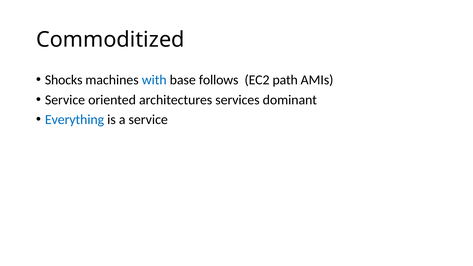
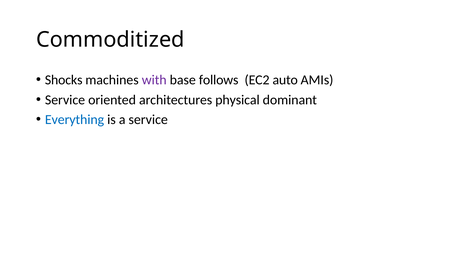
with colour: blue -> purple (154, 80)
path: path -> auto (285, 80)
services: services -> physical (238, 100)
